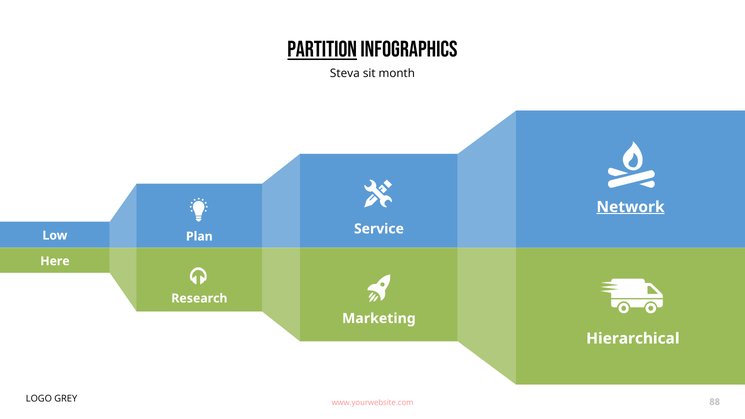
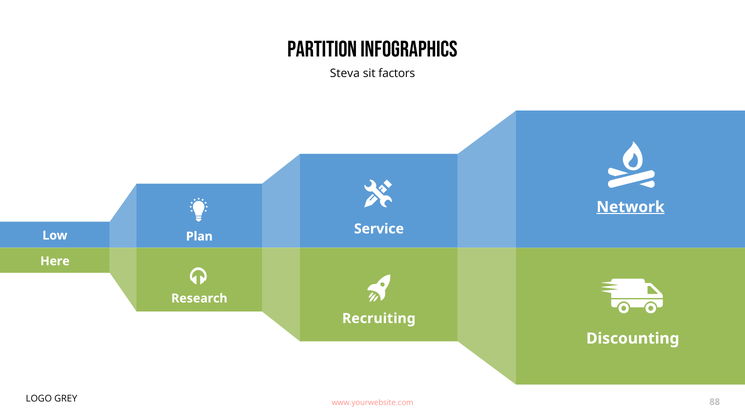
Partition underline: present -> none (322, 50)
month: month -> factors (397, 74)
Marketing: Marketing -> Recruiting (379, 318)
Hierarchical: Hierarchical -> Discounting (633, 339)
